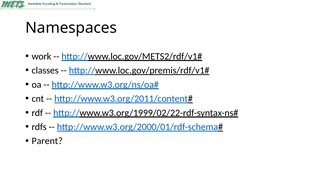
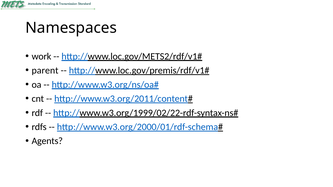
classes: classes -> parent (45, 71)
Parent: Parent -> Agents (47, 141)
